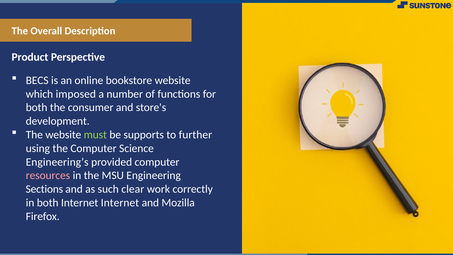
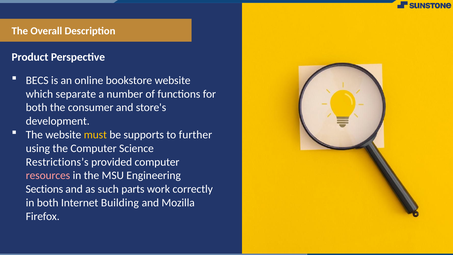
imposed: imposed -> separate (76, 94)
must colour: light green -> yellow (95, 135)
Engineering’s: Engineering’s -> Restrictions’s (57, 162)
clear: clear -> parts (133, 189)
Internet Internet: Internet -> Building (120, 203)
